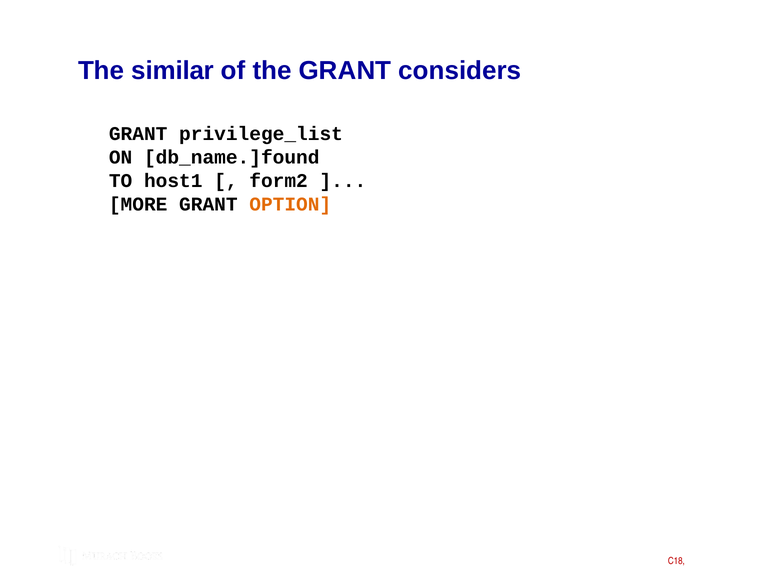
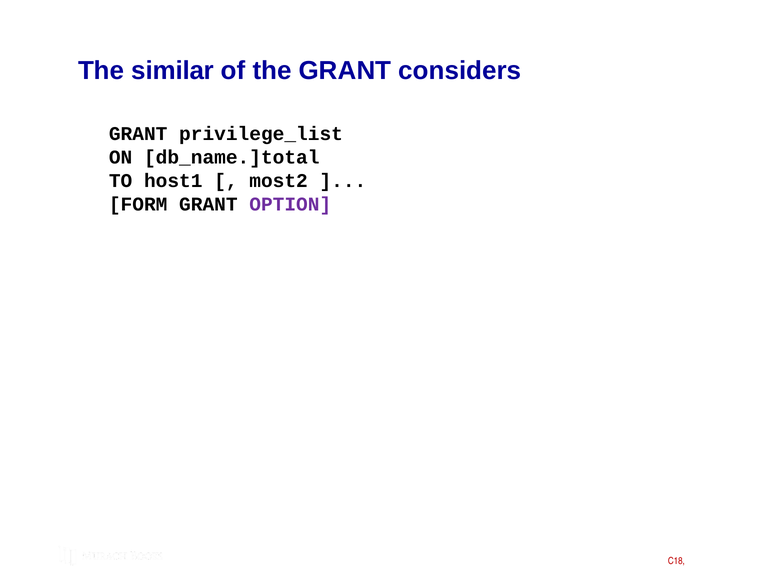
db_name.]found: db_name.]found -> db_name.]total (232, 157)
form2: form2 -> most2 (279, 181)
MORE: MORE -> FORM (138, 204)
OPTION colour: orange -> purple (290, 204)
